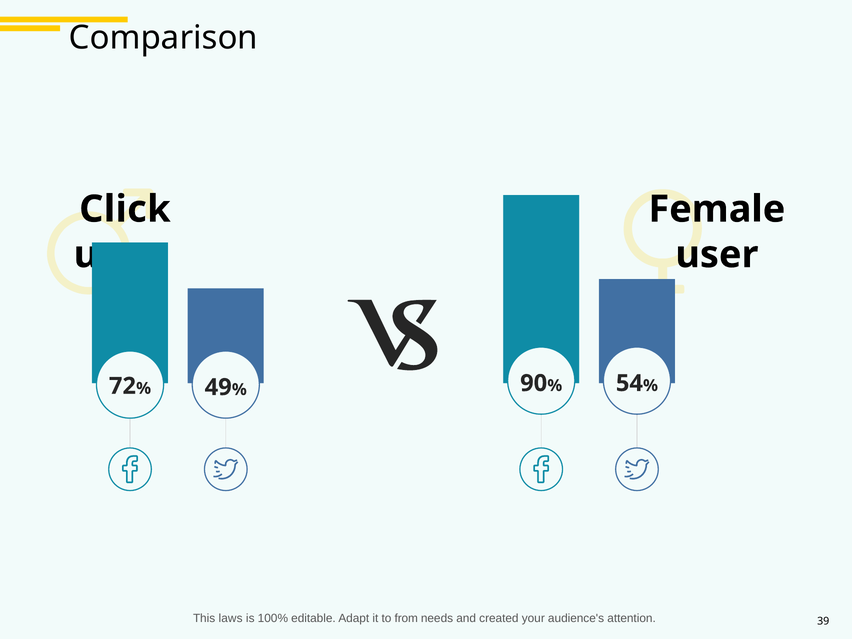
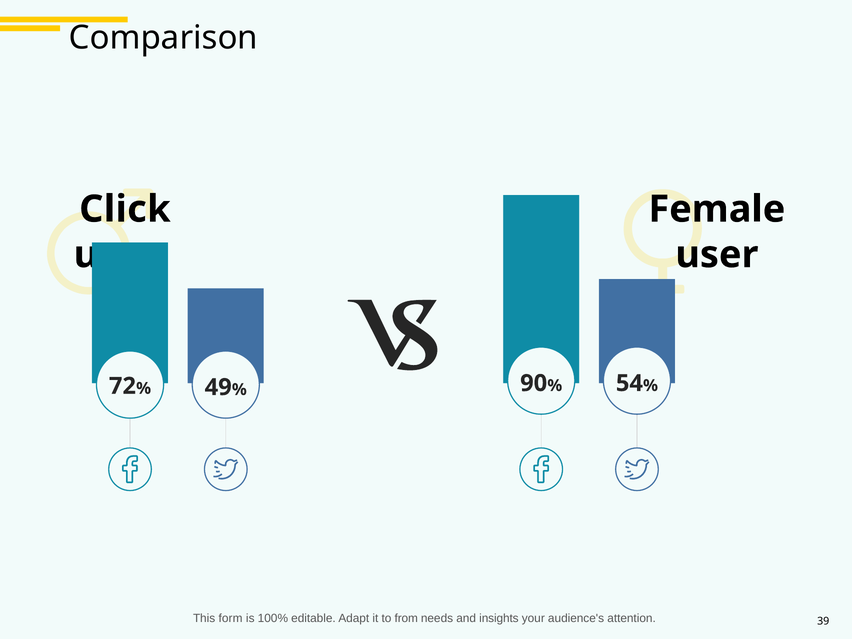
laws: laws -> form (231, 618)
created: created -> insights (499, 618)
